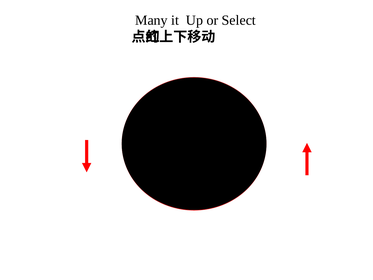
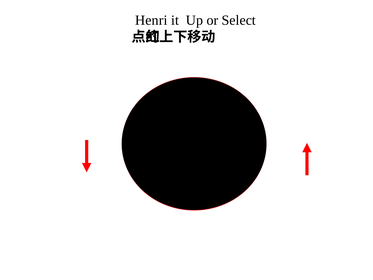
Many: Many -> Henri (151, 20)
